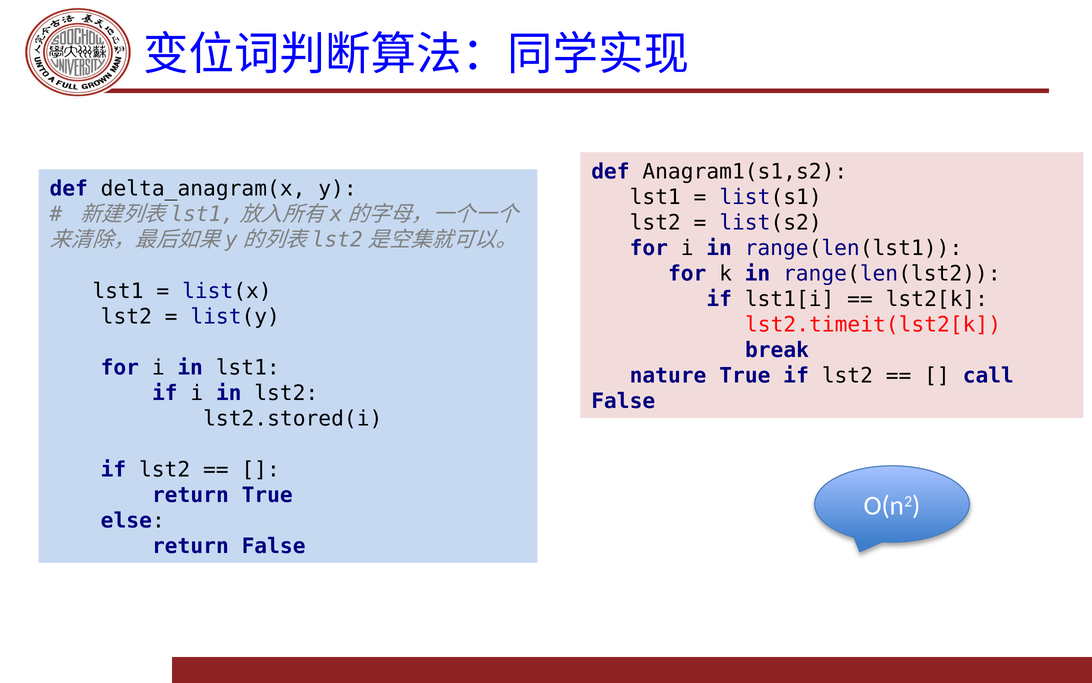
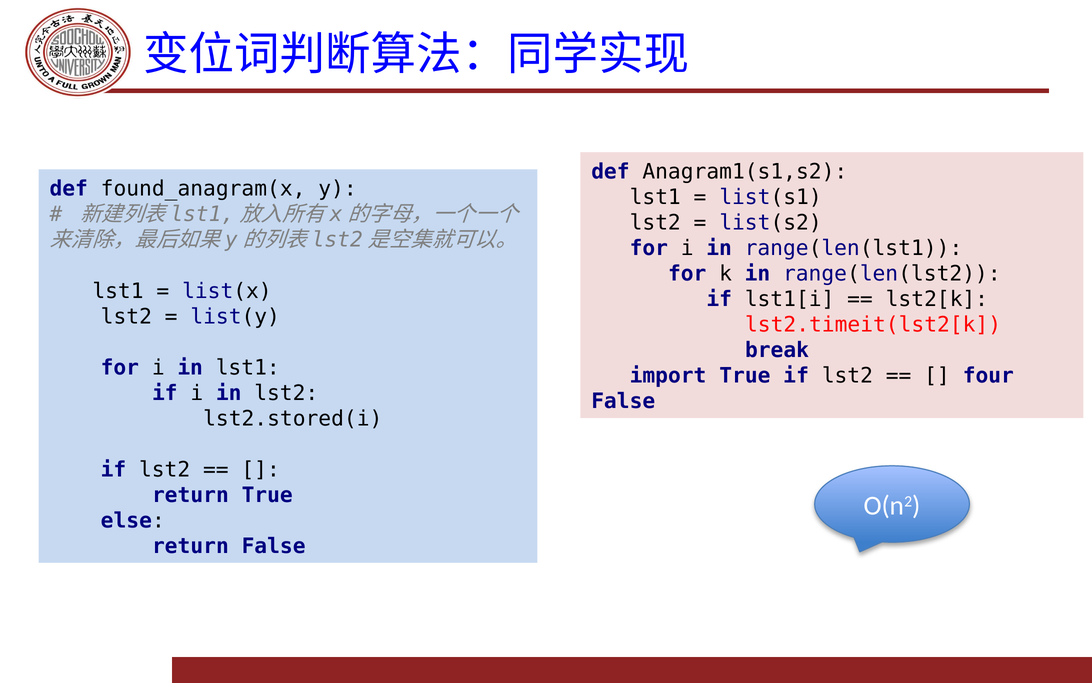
delta_anagram(x: delta_anagram(x -> found_anagram(x (203, 189)
nature: nature -> import (668, 376)
call: call -> four (988, 376)
